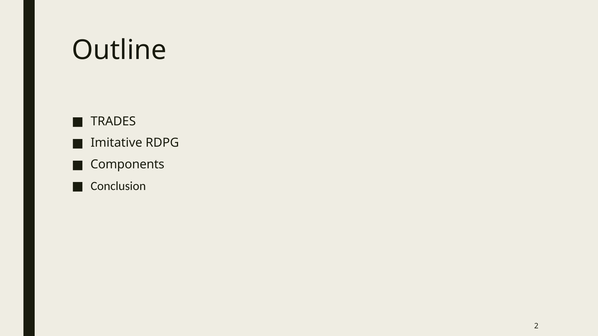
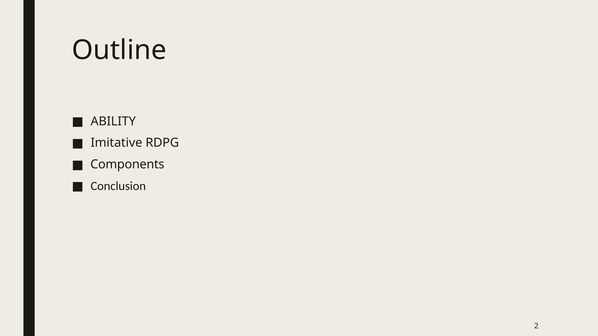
TRADES: TRADES -> ABILITY (113, 122)
